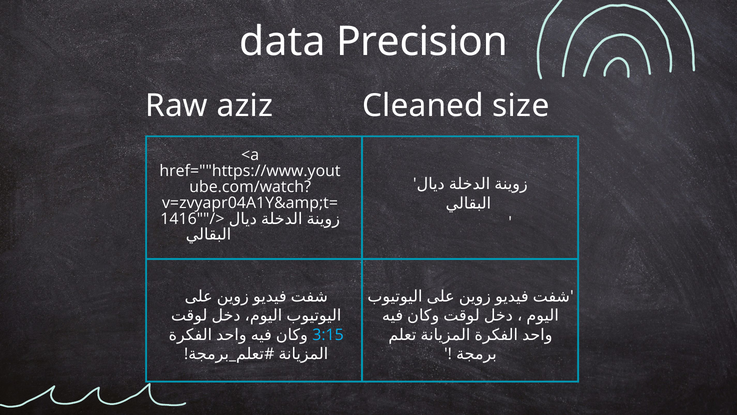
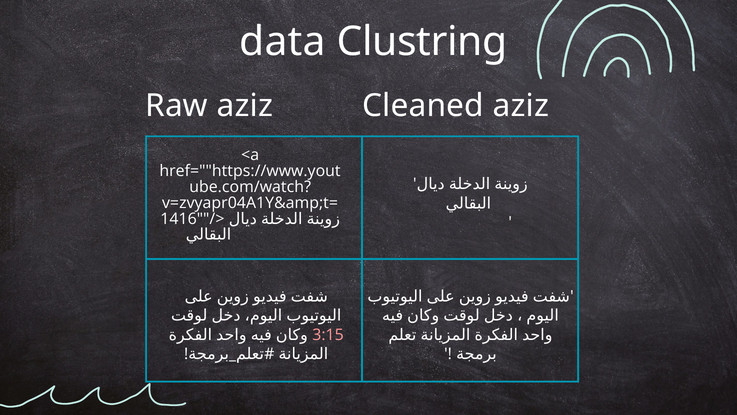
Precision: Precision -> Clustring (422, 42)
Cleaned size: size -> aziz (521, 105)
3:15 colour: light blue -> pink (328, 334)
